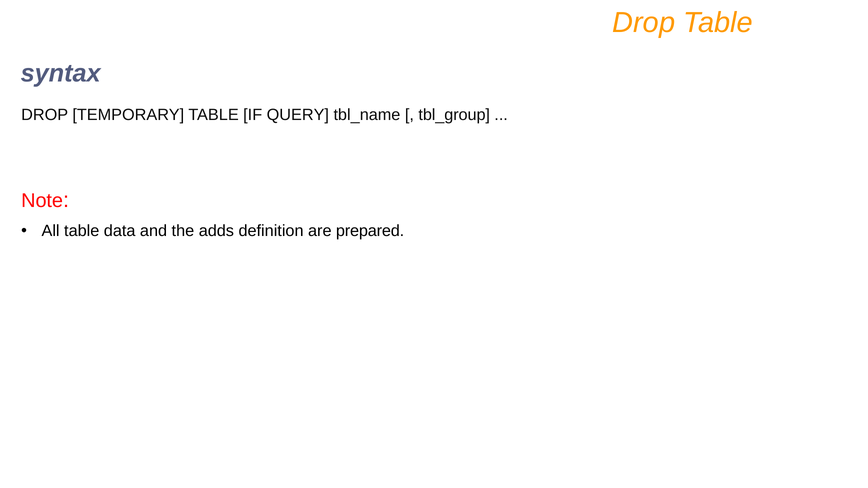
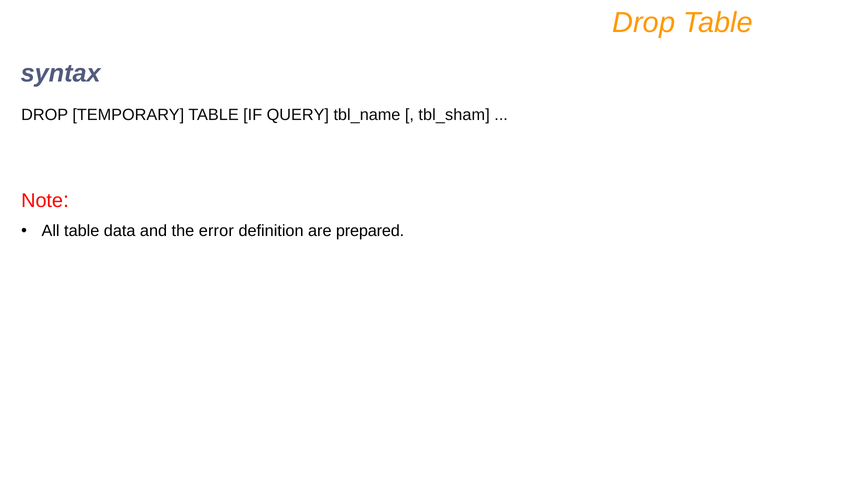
tbl_group: tbl_group -> tbl_sham (454, 115)
adds: adds -> error (216, 231)
